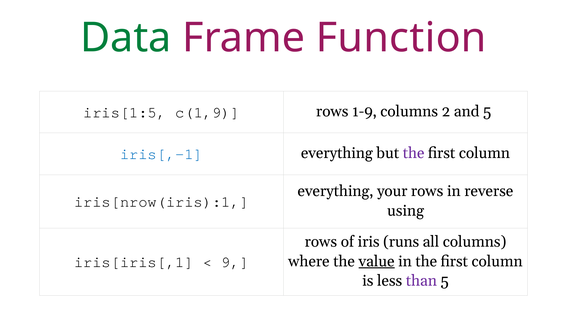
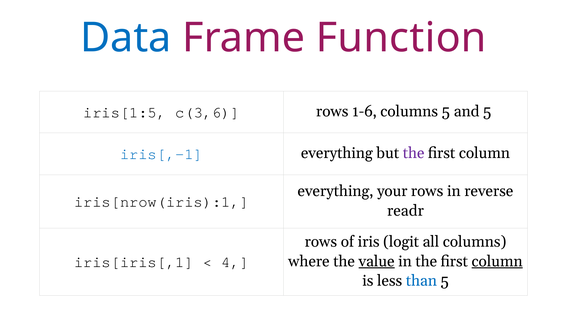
Data colour: green -> blue (126, 38)
c(1,9: c(1,9 -> c(3,6 (207, 112)
1-9: 1-9 -> 1-6 (364, 111)
columns 2: 2 -> 5 (446, 111)
using: using -> readr (405, 211)
runs: runs -> logit (401, 242)
9: 9 -> 4 (235, 262)
column underline: none -> present (497, 261)
than colour: purple -> blue (421, 281)
